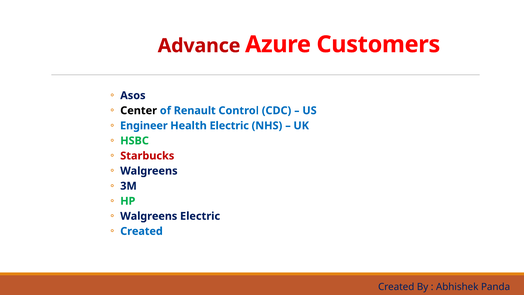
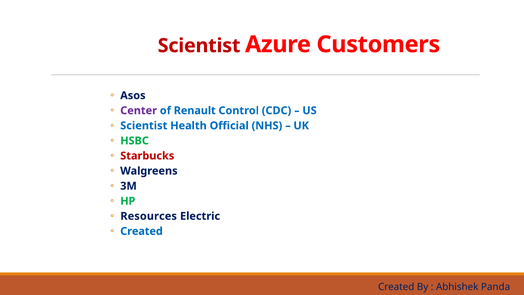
Advance: Advance -> Scientist (199, 46)
Center colour: black -> purple (139, 111)
Engineer: Engineer -> Scientist (144, 126)
Health Electric: Electric -> Official (229, 126)
Walgreens: Walgreens -> Resources (149, 216)
